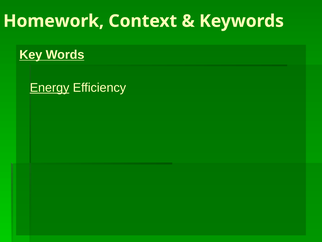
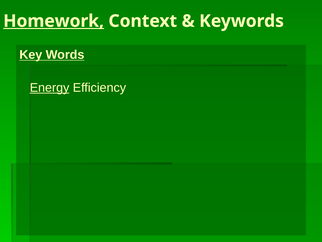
Homework underline: none -> present (54, 21)
